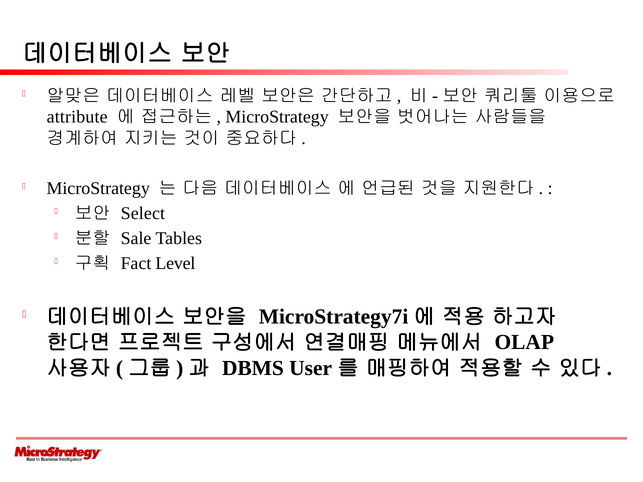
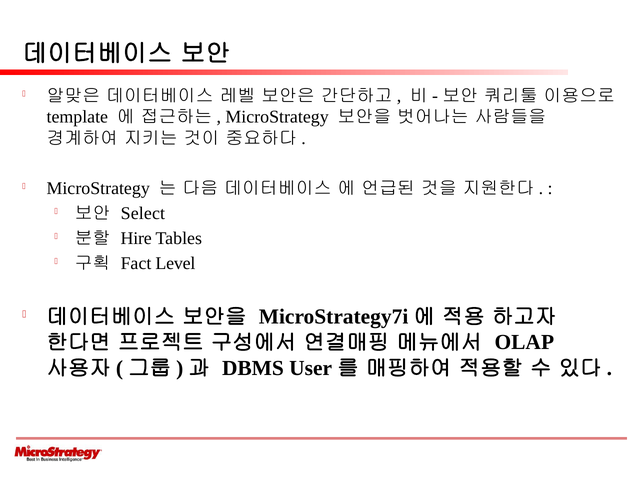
attribute: attribute -> template (77, 117)
Sale: Sale -> Hire (136, 239)
